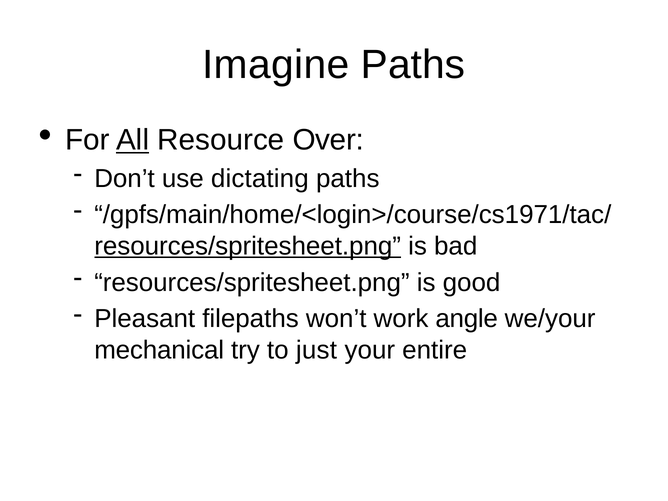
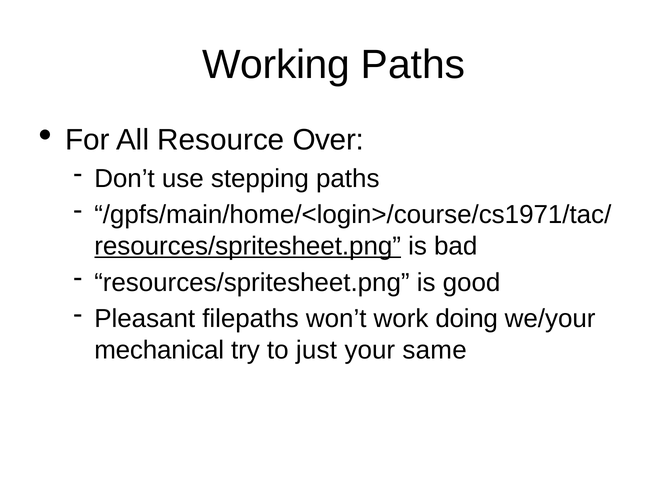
Imagine: Imagine -> Working (276, 65)
All underline: present -> none (133, 140)
dictating: dictating -> stepping (260, 178)
angle: angle -> doing (467, 319)
entire: entire -> same (435, 350)
